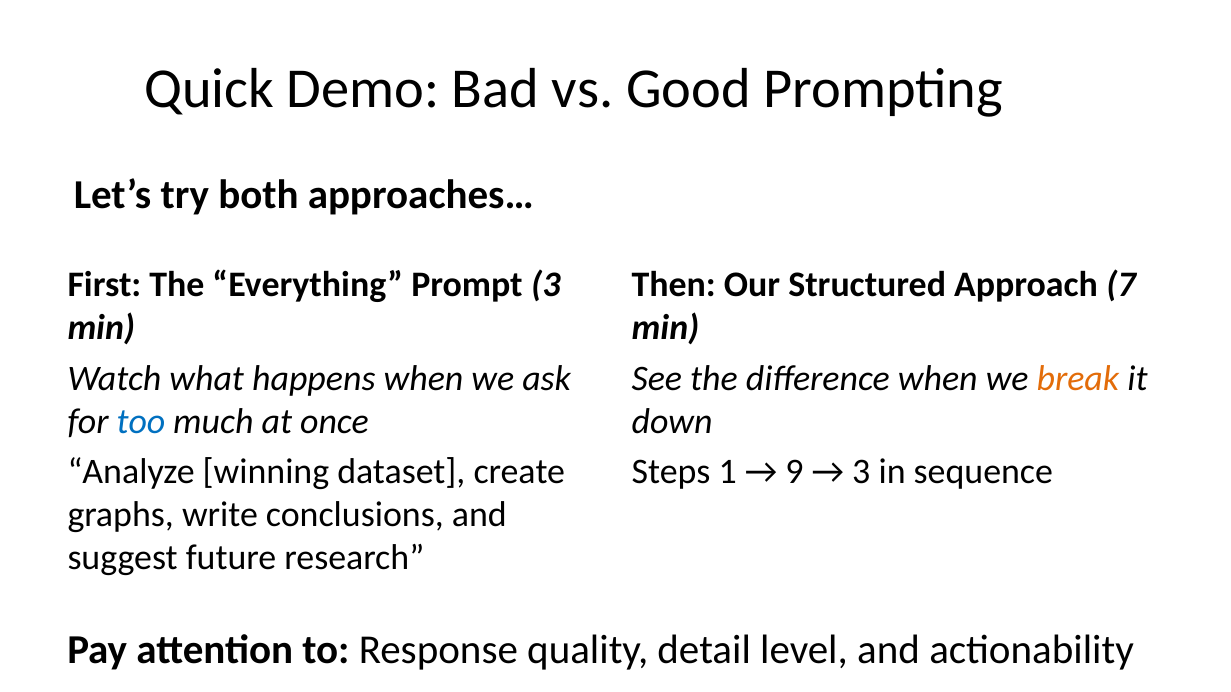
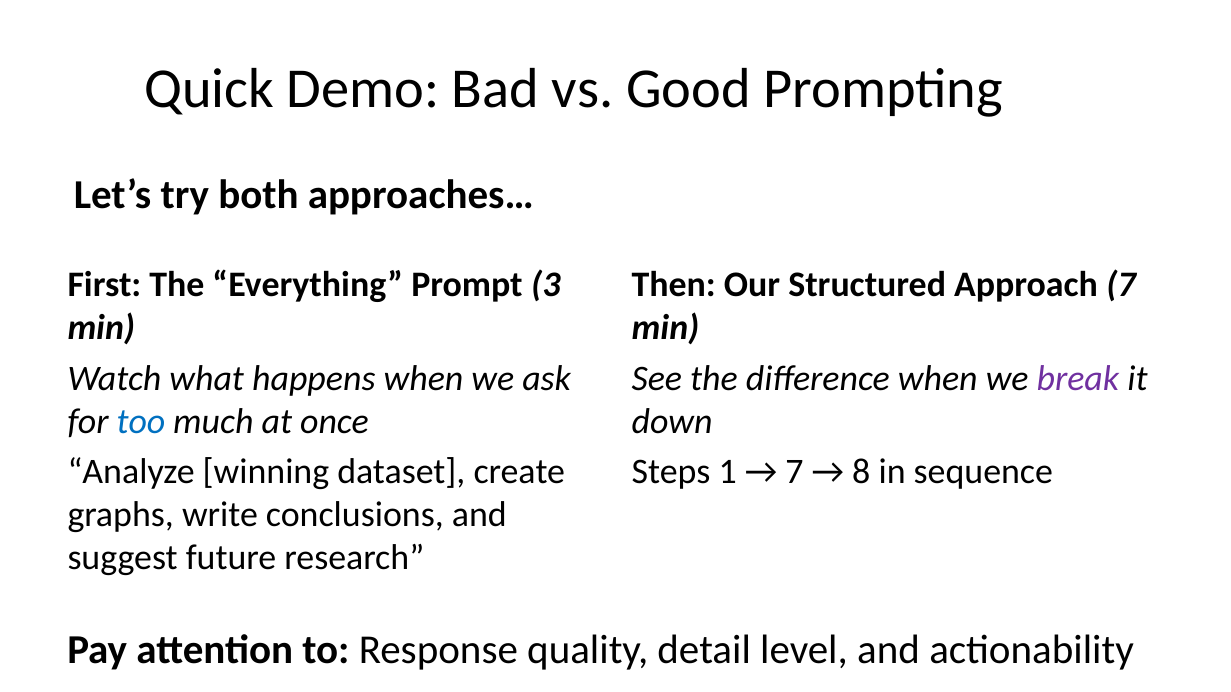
break colour: orange -> purple (1078, 378)
9: 9 -> 7 (794, 472)
3: 3 -> 8 (861, 472)
